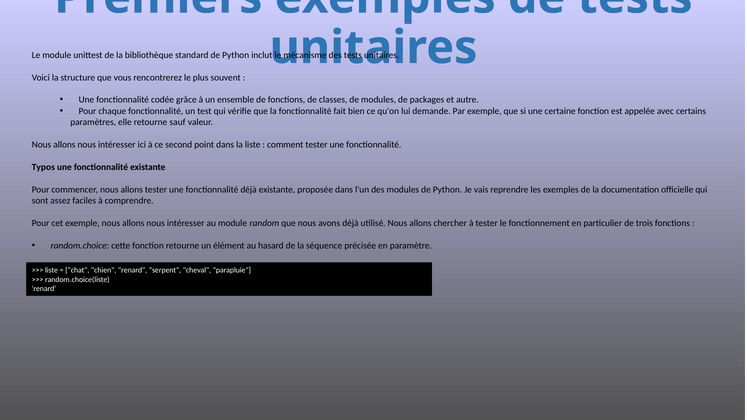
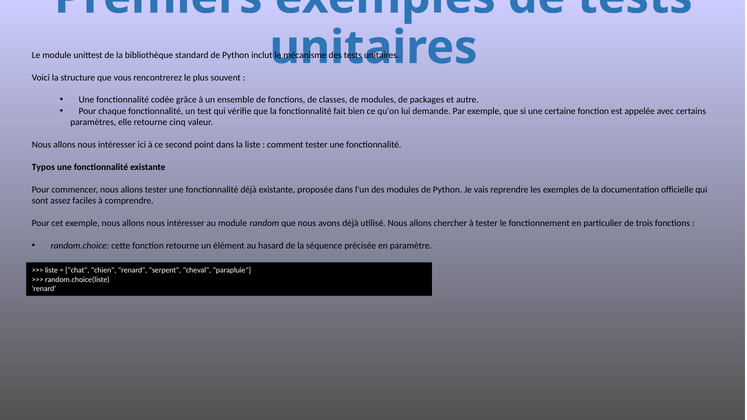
sauf: sauf -> cinq (178, 122)
